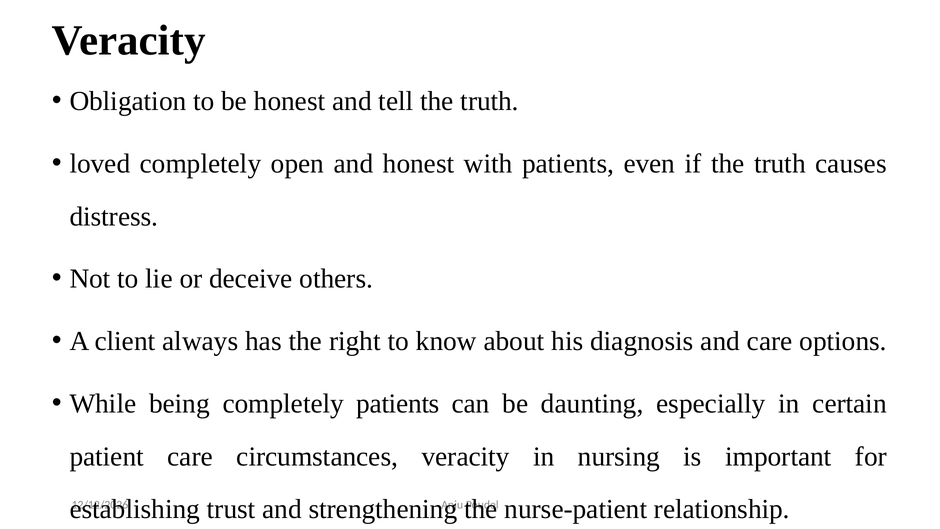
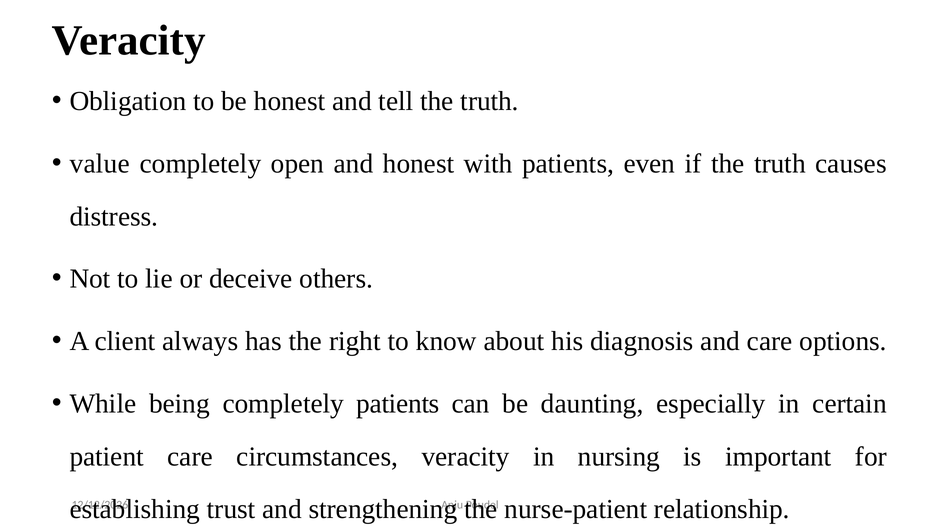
loved: loved -> value (100, 164)
